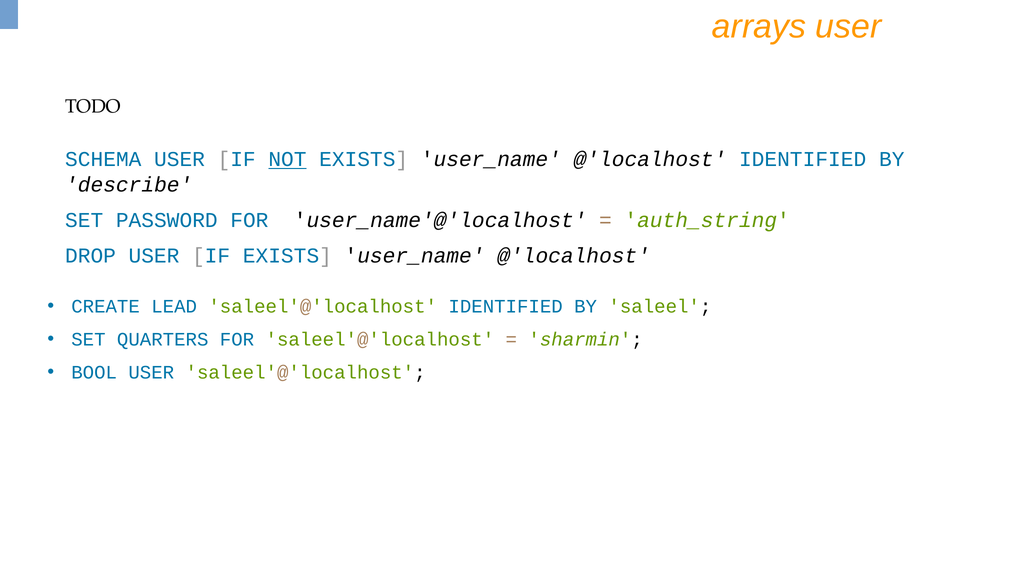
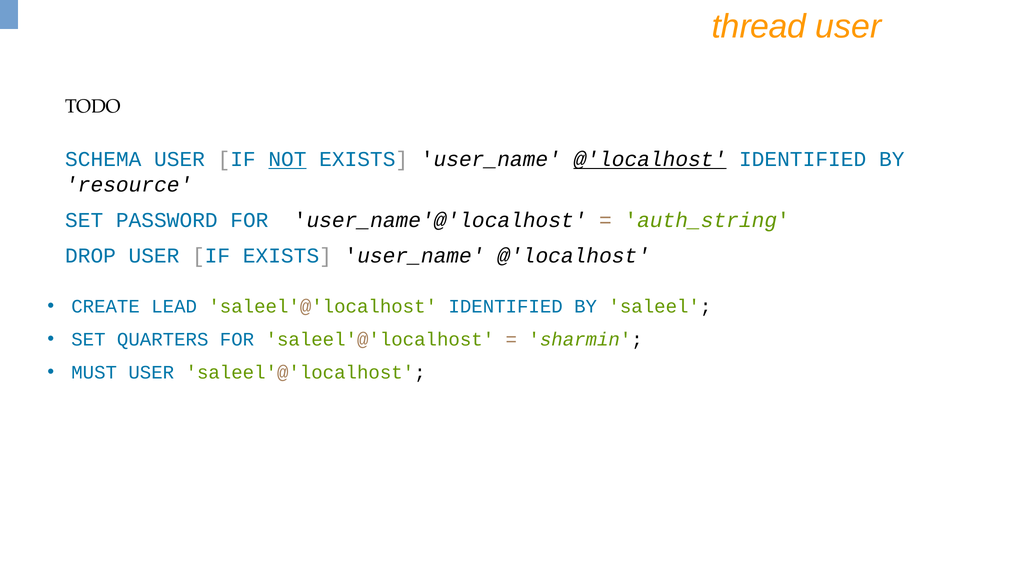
arrays: arrays -> thread (759, 26)
@'localhost underline: none -> present (650, 160)
describe: describe -> resource (129, 185)
BOOL: BOOL -> MUST (94, 373)
